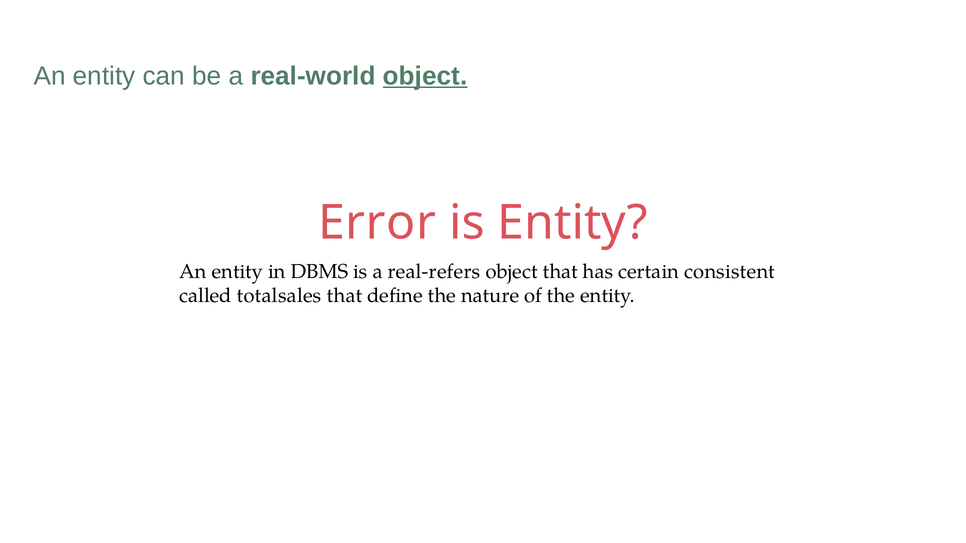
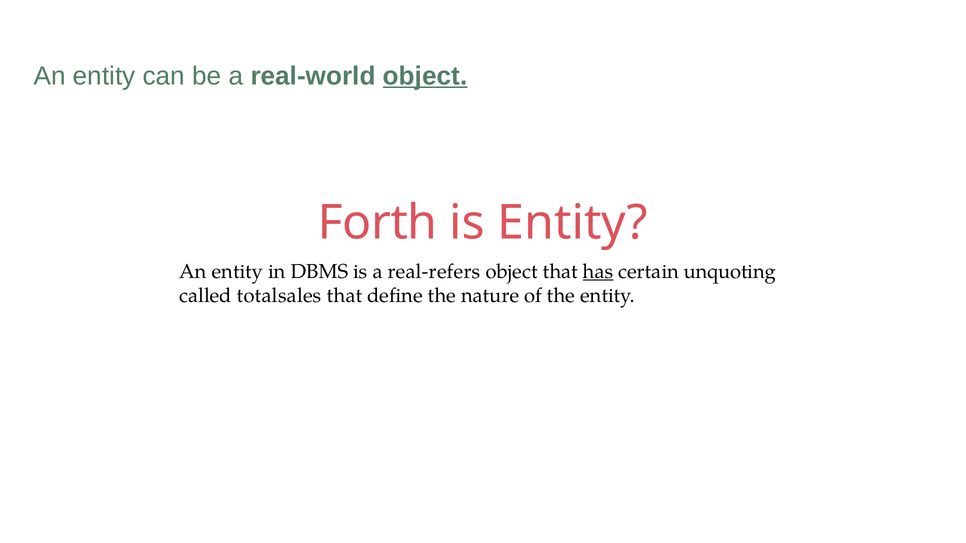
Error: Error -> Forth (378, 223)
has underline: none -> present (598, 272)
consistent: consistent -> unquoting (730, 272)
